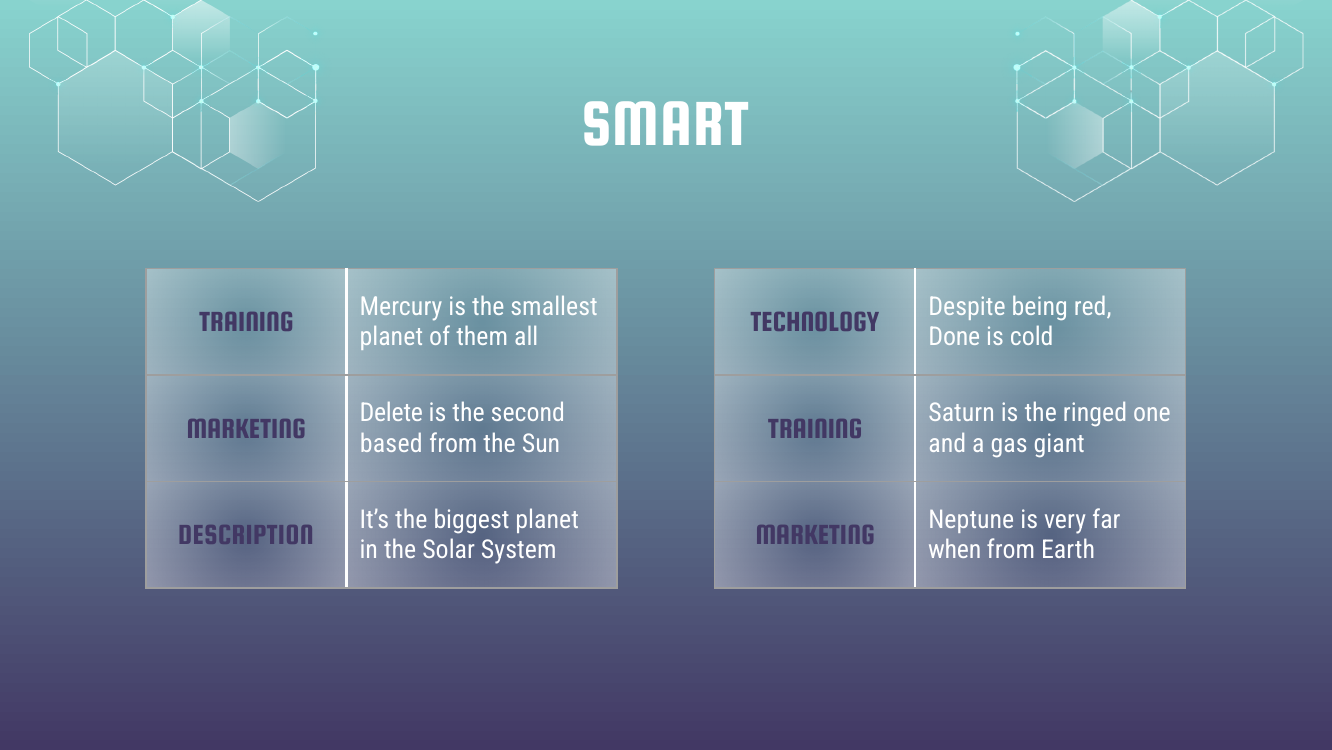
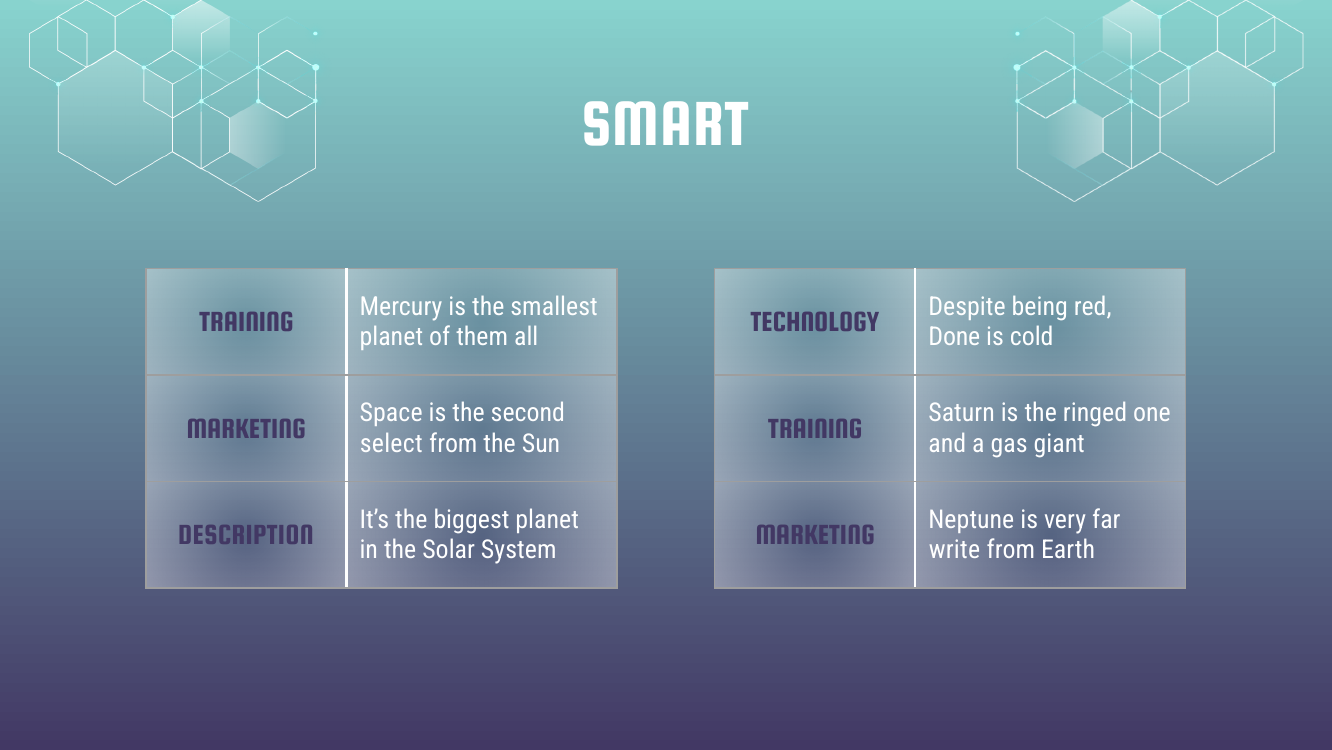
Delete: Delete -> Space (391, 413)
based: based -> select (391, 443)
when: when -> write (954, 550)
